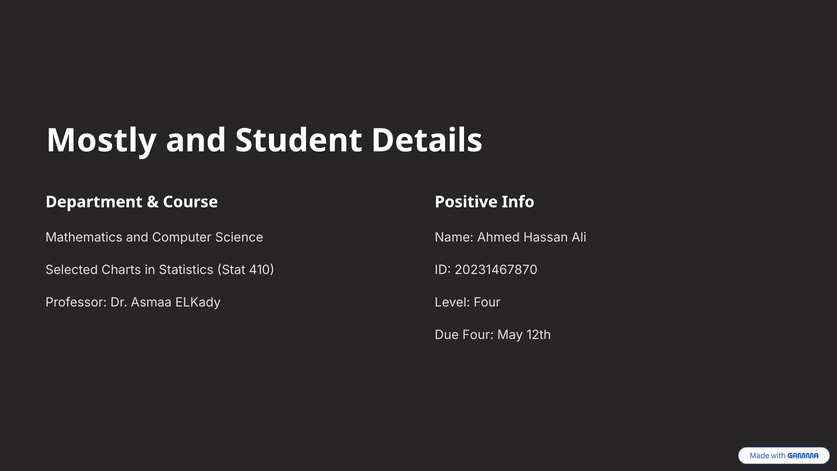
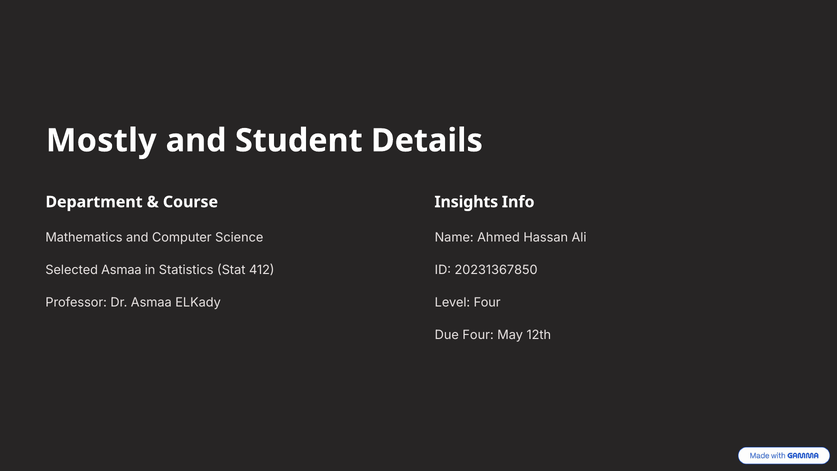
Positive: Positive -> Insights (466, 202)
Selected Charts: Charts -> Asmaa (121, 270)
410: 410 -> 412 (262, 270)
20231467870: 20231467870 -> 20231367850 (496, 270)
